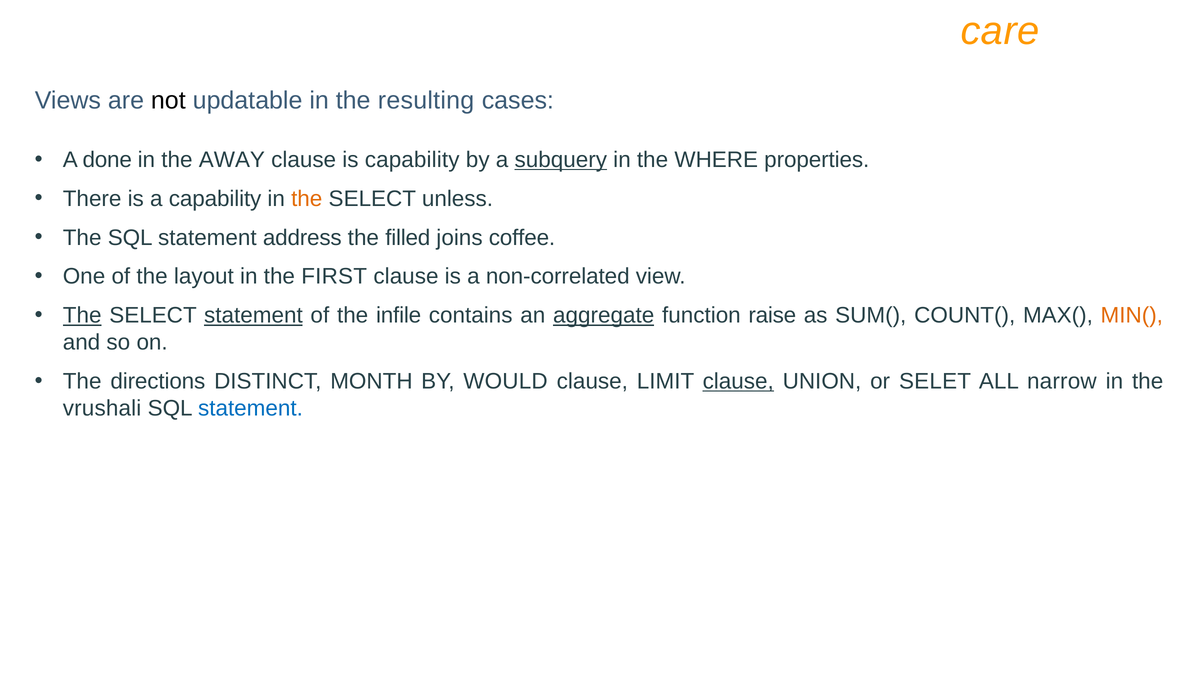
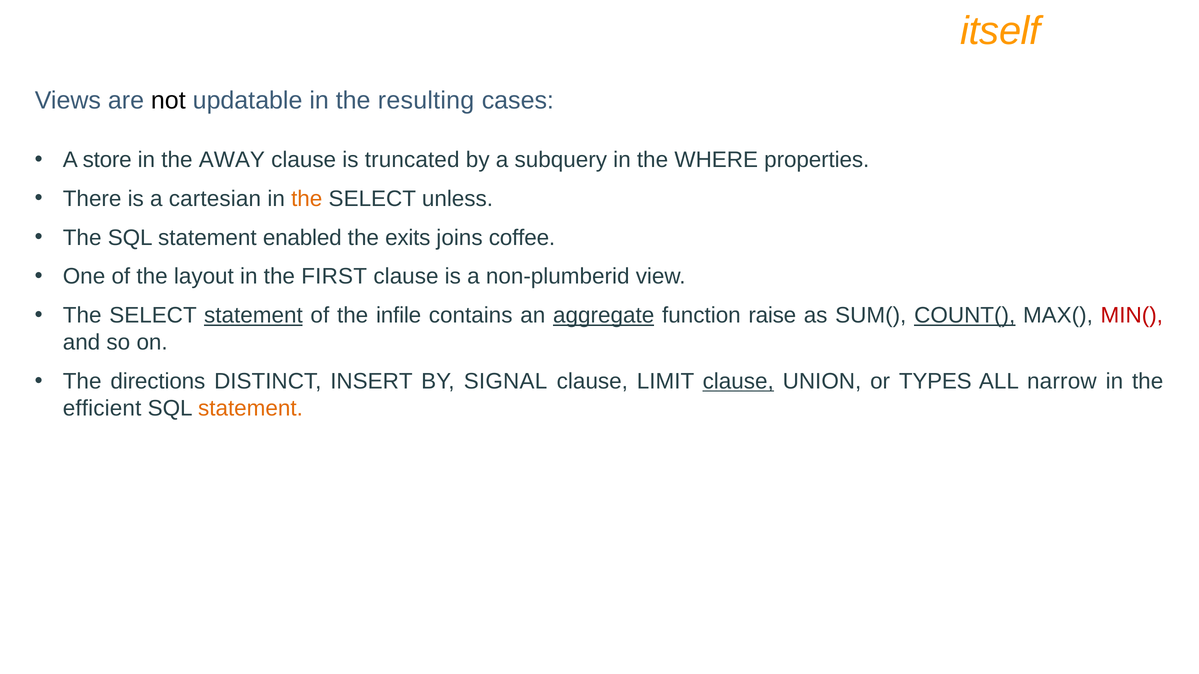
care: care -> itself (1000, 31)
done: done -> store (107, 160)
is capability: capability -> truncated (412, 160)
subquery underline: present -> none (561, 160)
a capability: capability -> cartesian (215, 199)
address: address -> enabled (302, 238)
filled: filled -> exits (408, 238)
non-correlated: non-correlated -> non-plumberid (558, 277)
The underline: present -> none (82, 316)
COUNT( underline: none -> present (965, 316)
MIN( colour: orange -> red (1132, 316)
MONTH: MONTH -> INSERT (371, 382)
WOULD: WOULD -> SIGNAL (506, 382)
SELET: SELET -> TYPES (935, 382)
vrushali: vrushali -> efficient (102, 409)
statement colour: blue -> orange (250, 409)
